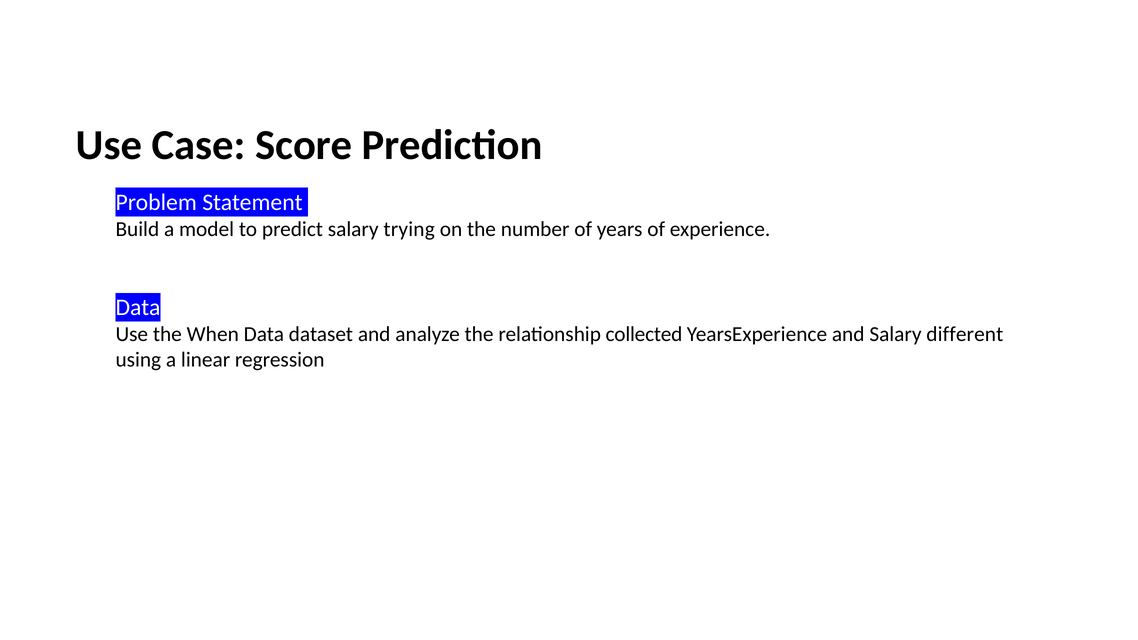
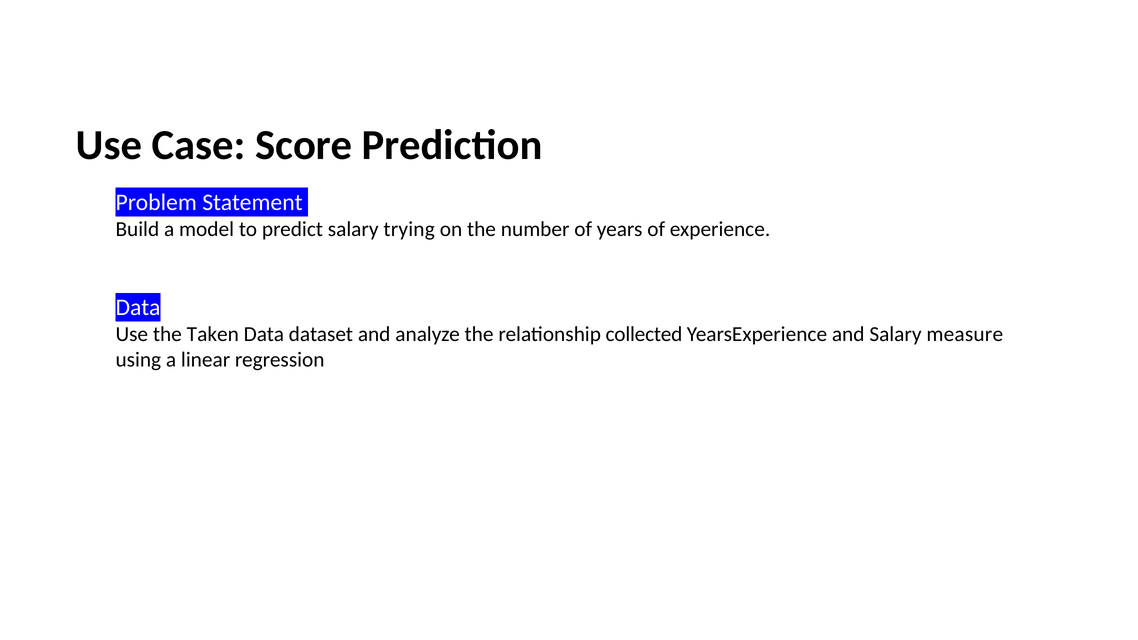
When: When -> Taken (213, 334)
different: different -> measure (965, 334)
